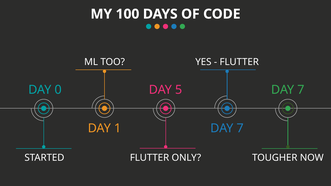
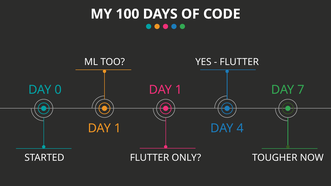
5: 5 -> 1 (179, 90)
7: 7 -> 4 (240, 129)
